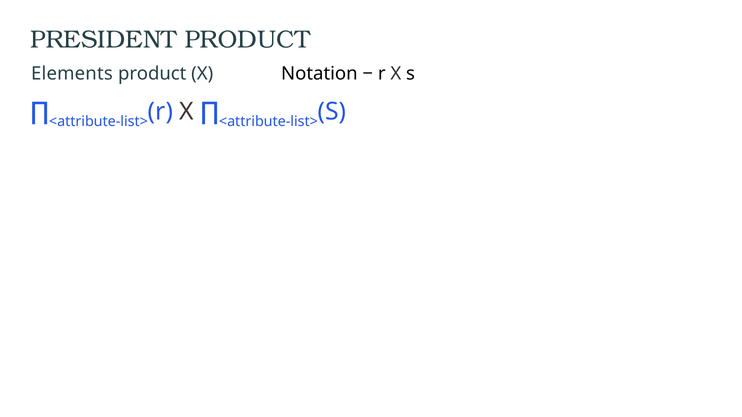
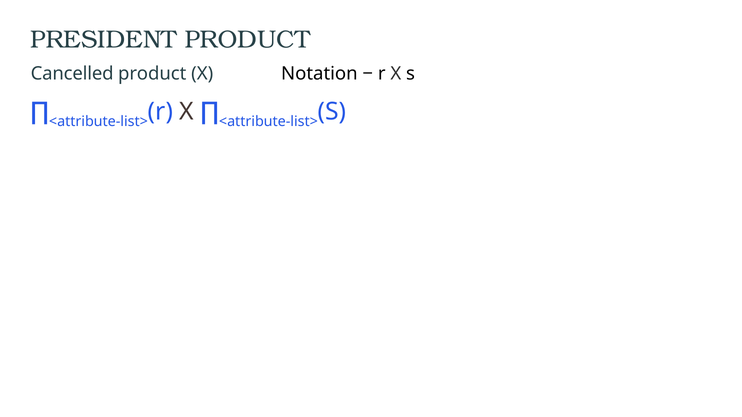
Elements: Elements -> Cancelled (72, 74)
